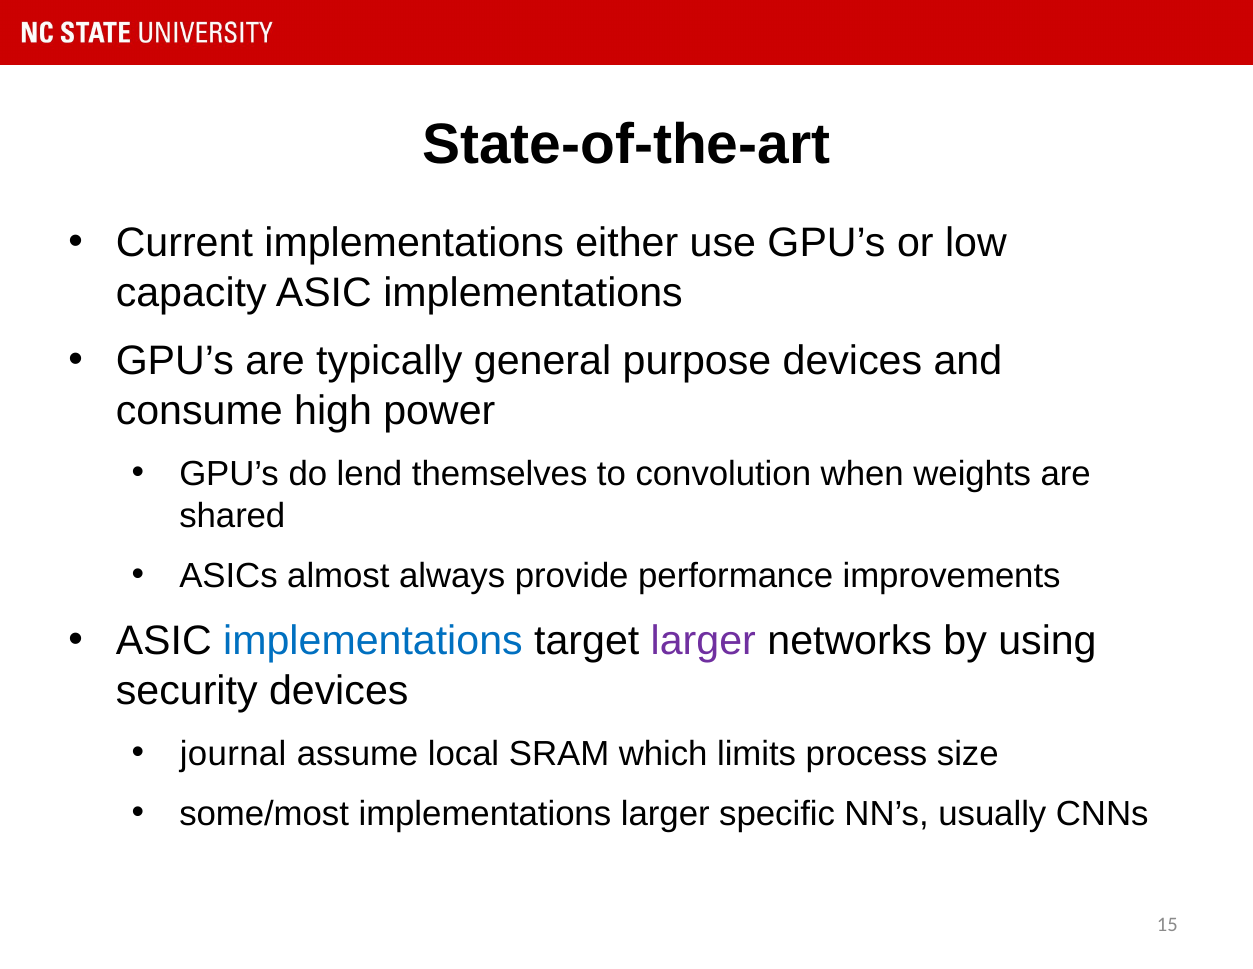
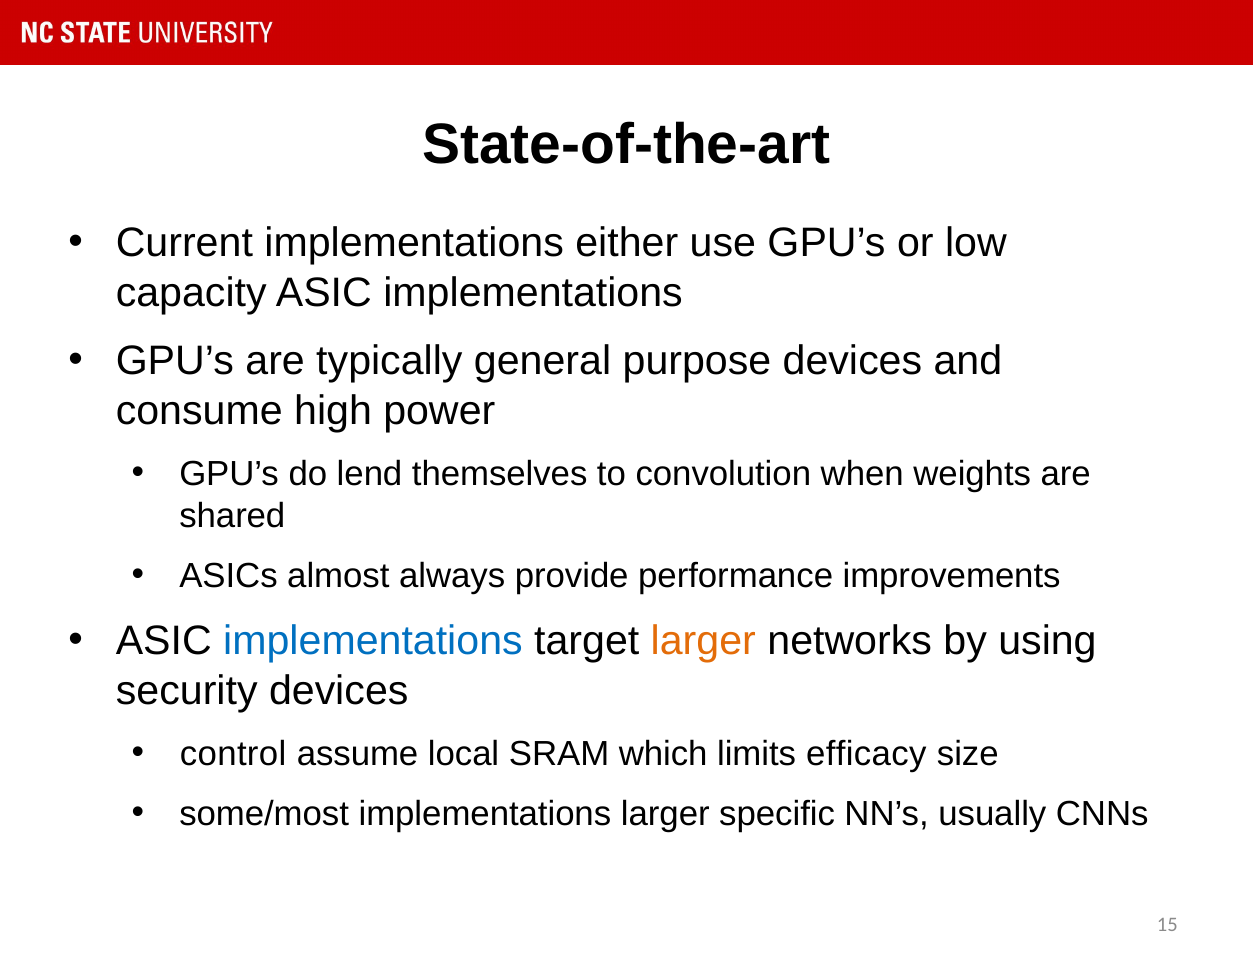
larger colour: purple -> orange (703, 641)
journal: journal -> control (233, 753)
process: process -> efficacy (866, 753)
